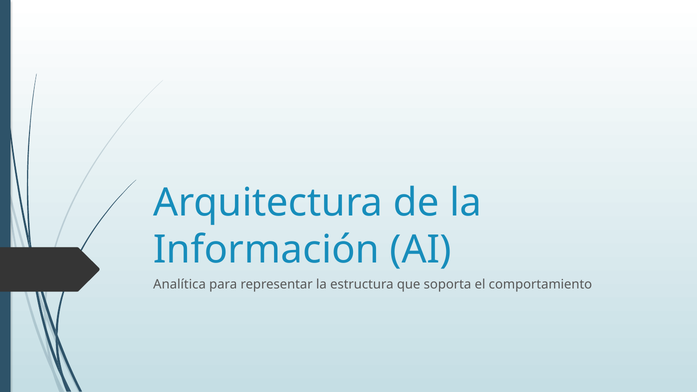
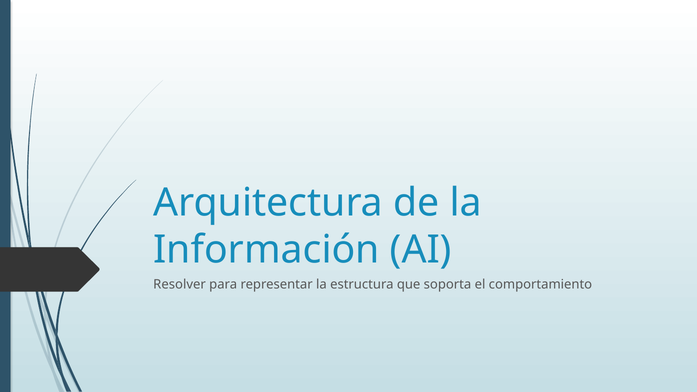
Analítica: Analítica -> Resolver (180, 284)
